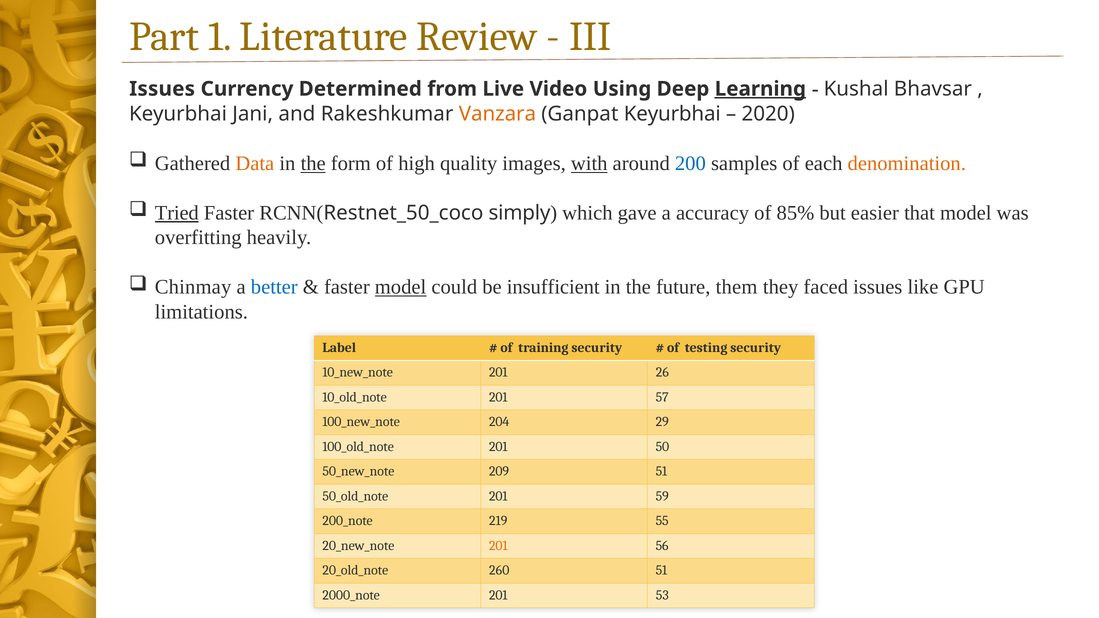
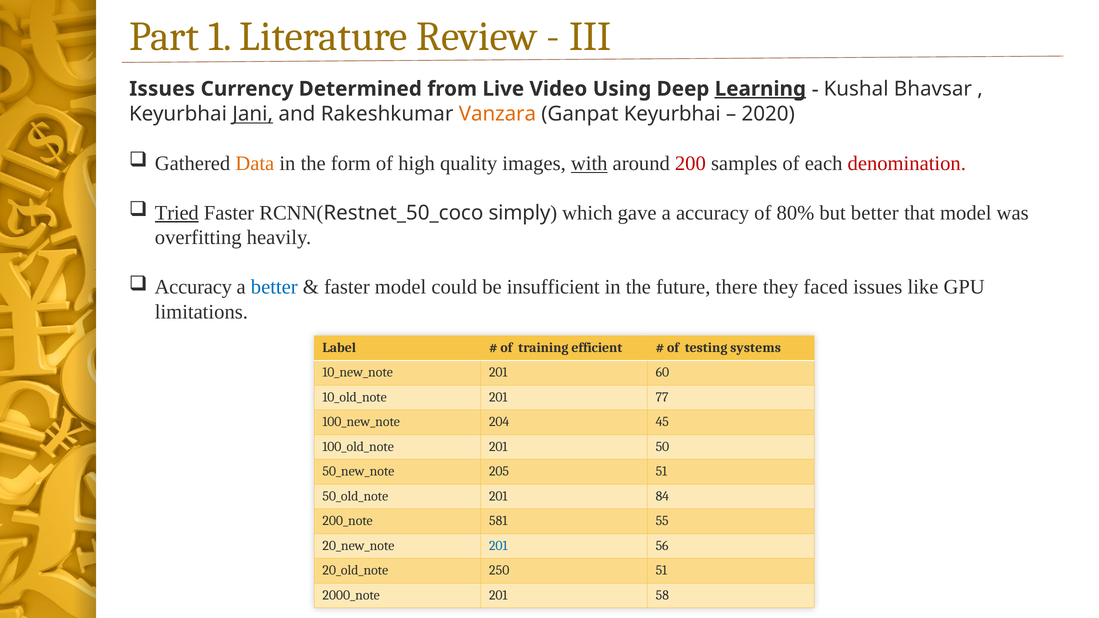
Jani underline: none -> present (253, 114)
the underline: present -> none (313, 164)
200 colour: blue -> red (690, 164)
denomination colour: orange -> red (907, 164)
85%: 85% -> 80% (795, 213)
but easier: easier -> better (875, 213)
Chinmay: Chinmay -> Accuracy (193, 287)
model underline: present -> none (401, 287)
them: them -> there (737, 287)
training security: security -> efficient (597, 348)
testing security: security -> systems (756, 348)
26: 26 -> 60 (662, 372)
57: 57 -> 77 (662, 397)
29: 29 -> 45 (662, 422)
209: 209 -> 205 (499, 472)
59: 59 -> 84 (662, 496)
219: 219 -> 581 (498, 521)
201 colour: orange -> blue (498, 546)
260: 260 -> 250 (499, 571)
53: 53 -> 58 (662, 595)
